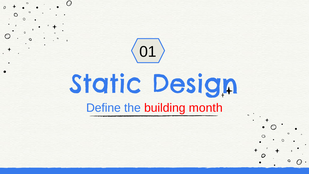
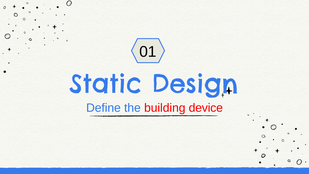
month: month -> device (206, 108)
